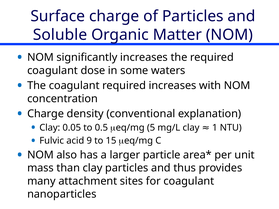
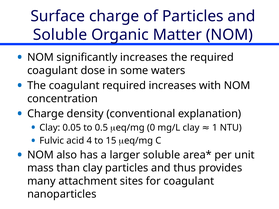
5: 5 -> 0 (151, 128)
9: 9 -> 4 (89, 141)
larger particle: particle -> soluble (162, 155)
